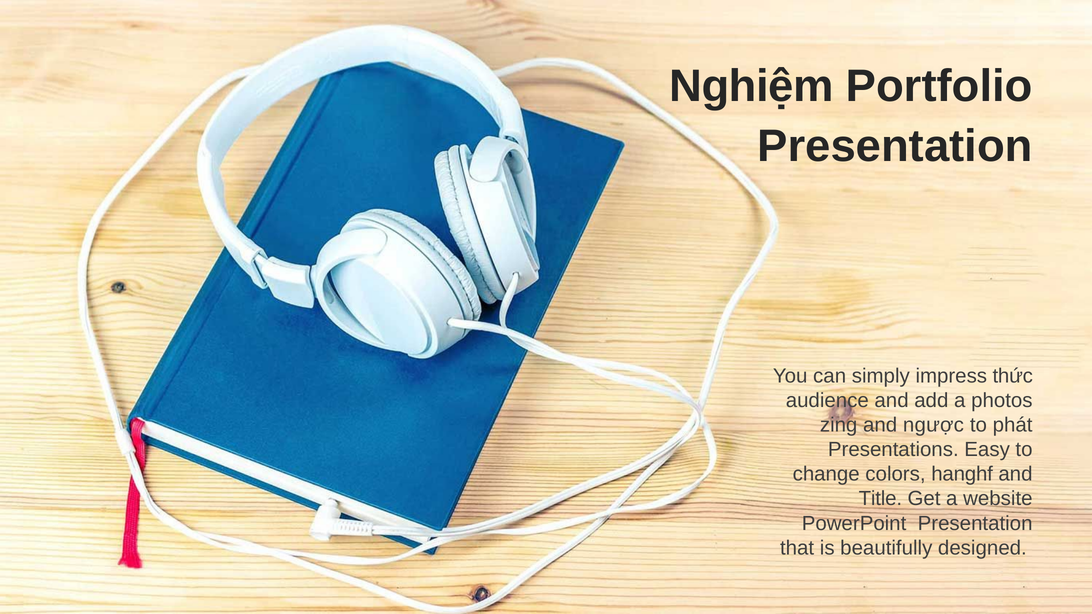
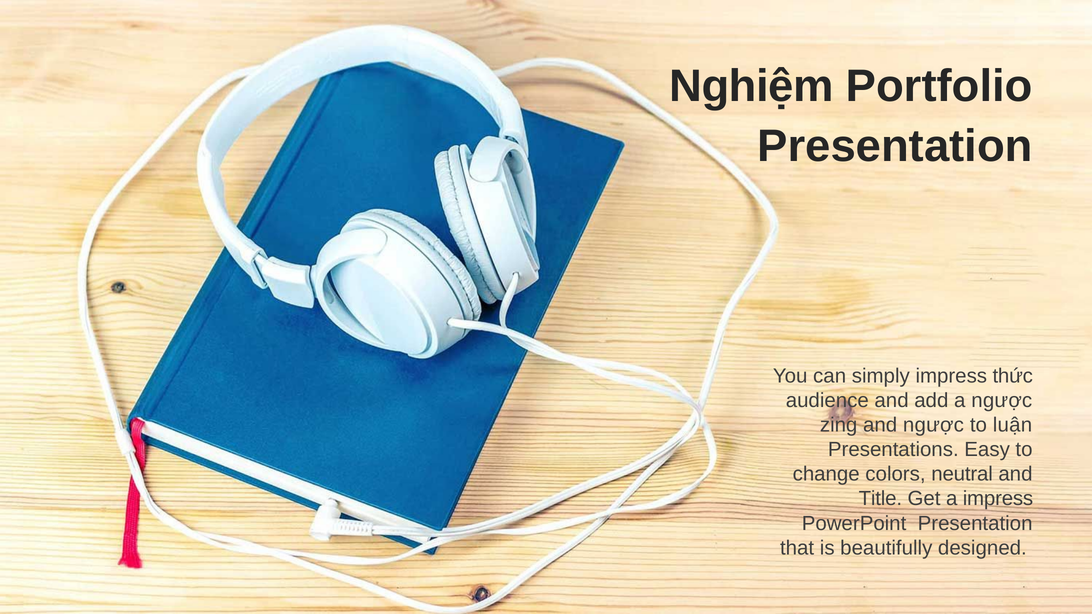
a photos: photos -> ngược (1002, 401)
phát: phát -> luận (1013, 425)
hanghf: hanghf -> neutral (962, 474)
a website: website -> impress (998, 499)
